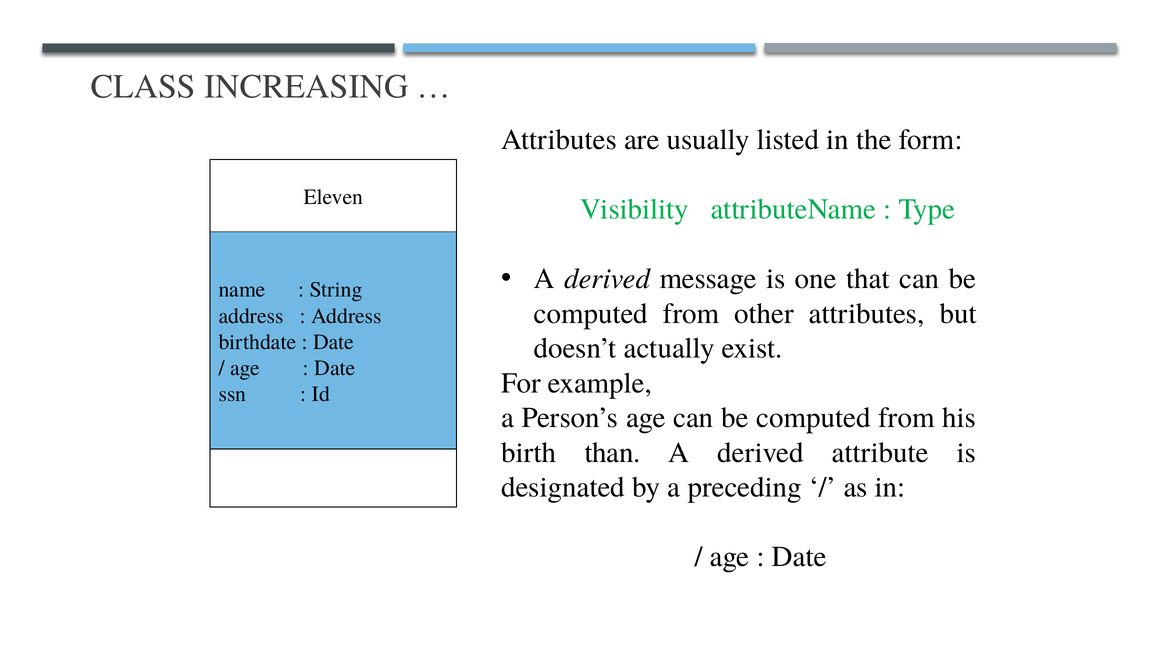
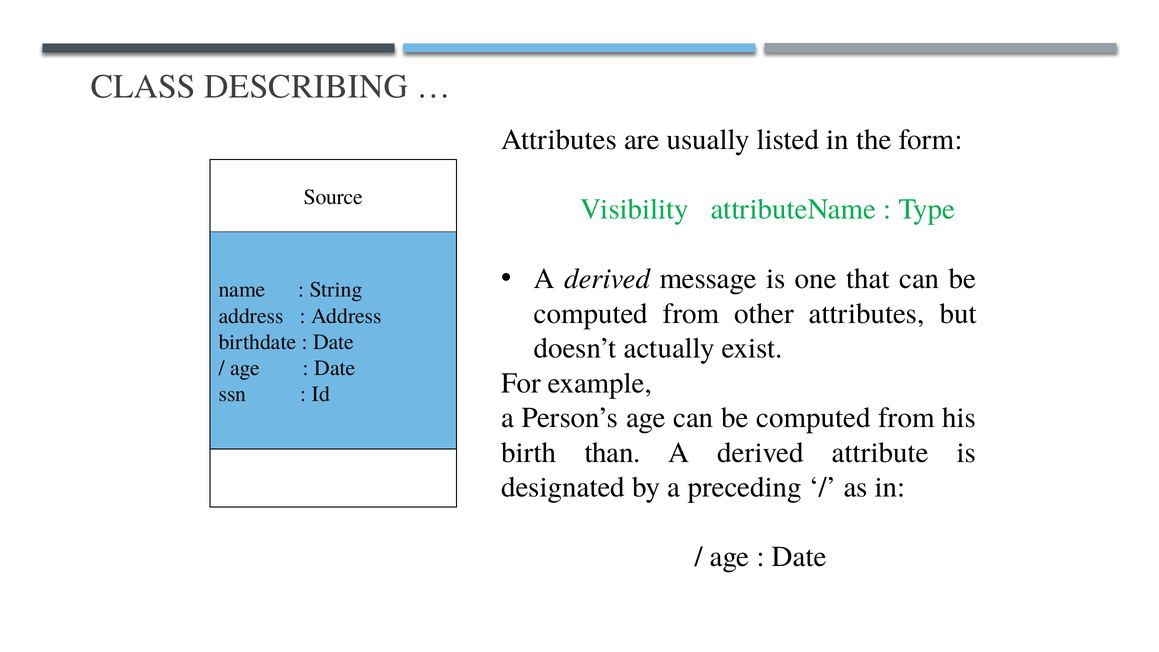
INCREASING: INCREASING -> DESCRIBING (306, 86)
Eleven: Eleven -> Source (333, 197)
